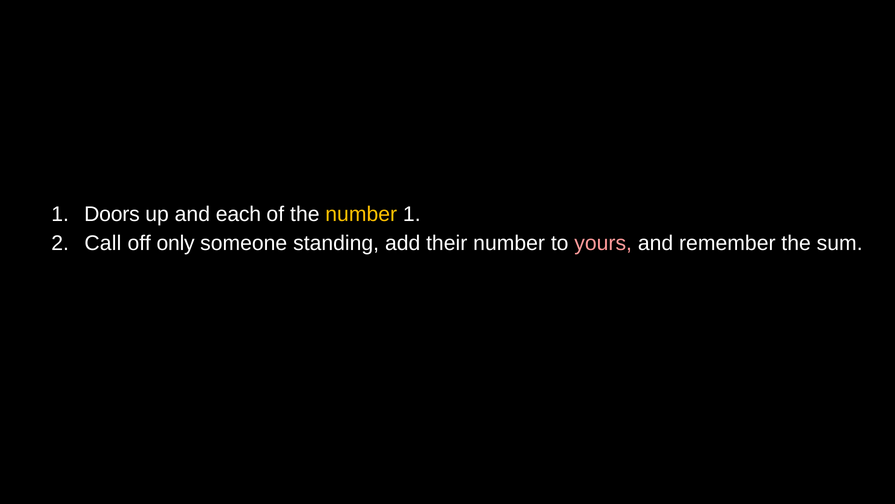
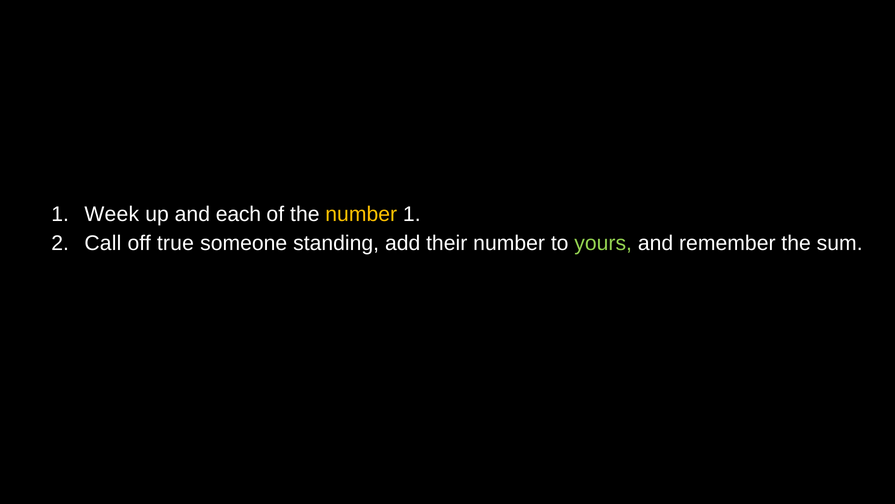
Doors: Doors -> Week (112, 214)
only: only -> true (175, 243)
yours colour: pink -> light green (603, 243)
